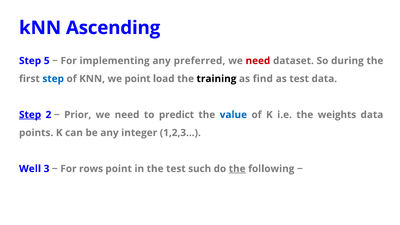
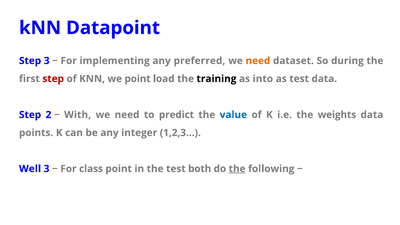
Ascending: Ascending -> Datapoint (113, 28)
Step 5: 5 -> 3 (47, 61)
need colour: red -> orange (258, 61)
step colour: blue -> red (53, 79)
find: find -> into (263, 79)
Step underline: present -> none (30, 115)
Prior: Prior -> With (78, 115)
rows: rows -> class (91, 169)
such: such -> both (200, 169)
